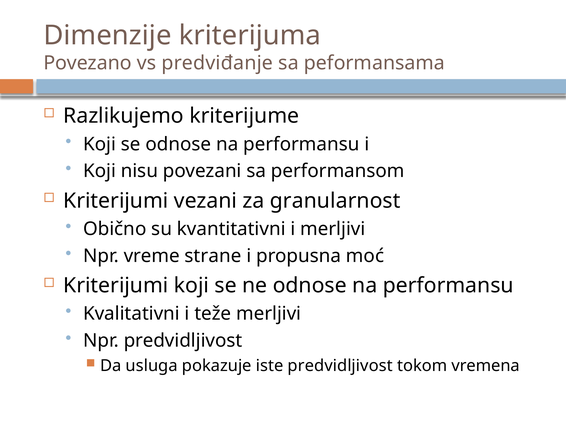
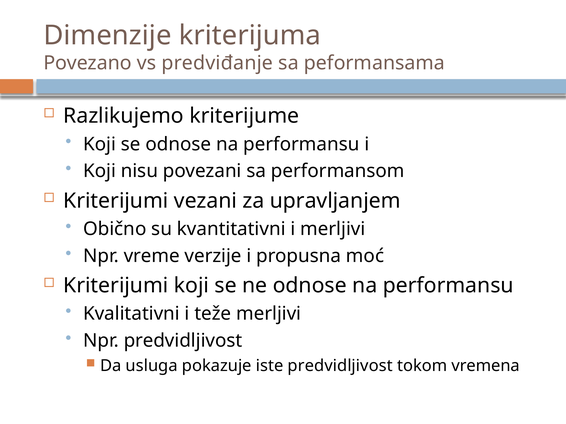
granularnost: granularnost -> upravljanjem (335, 201)
strane: strane -> verzije (213, 256)
